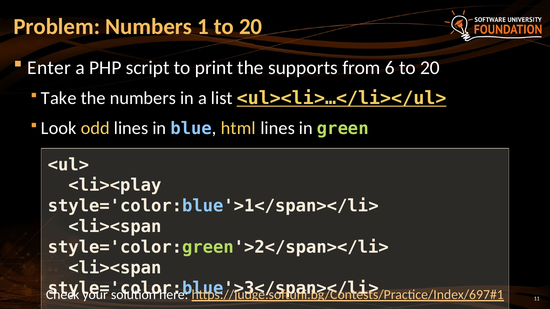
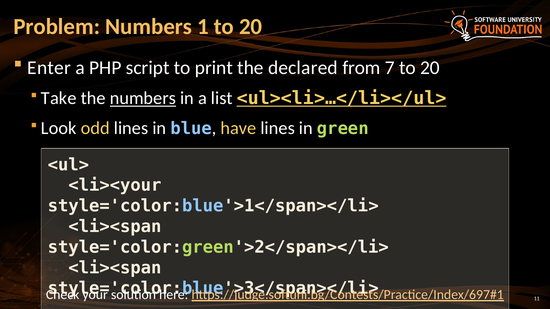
supports: supports -> declared (303, 68)
6: 6 -> 7 (390, 68)
numbers underline: none -> present (143, 98)
html: html -> have (238, 128)
<li><play: <li><play -> <li><your (115, 186)
